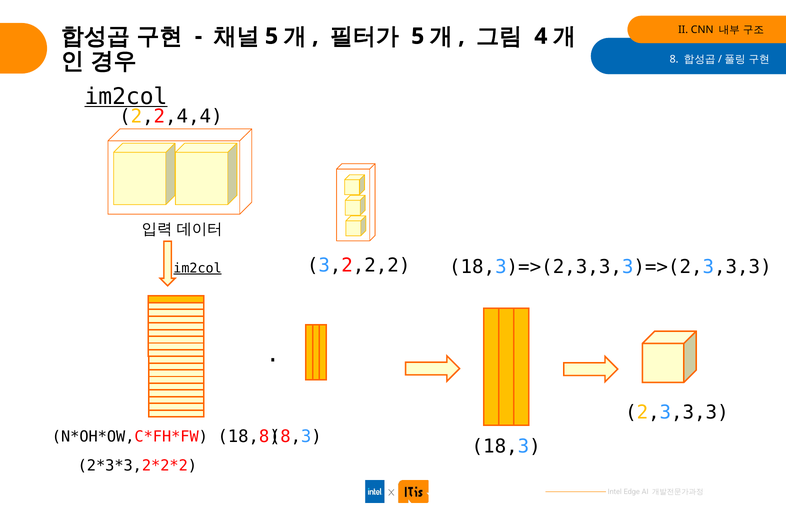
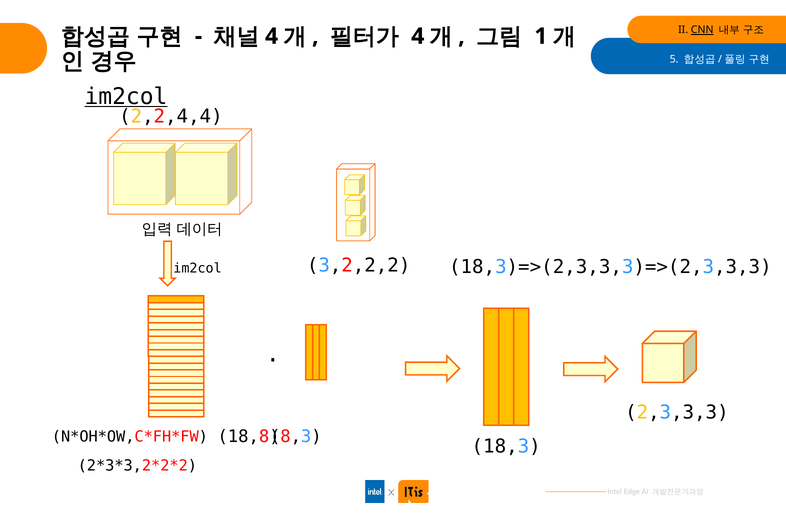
CNN underline: none -> present (702, 30)
5: 5 -> 4 (272, 36)
5: 5 -> 4 (418, 36)
4: 4 -> 1 (541, 36)
8: 8 -> 5 (674, 59)
im2col underline: present -> none (198, 268)
